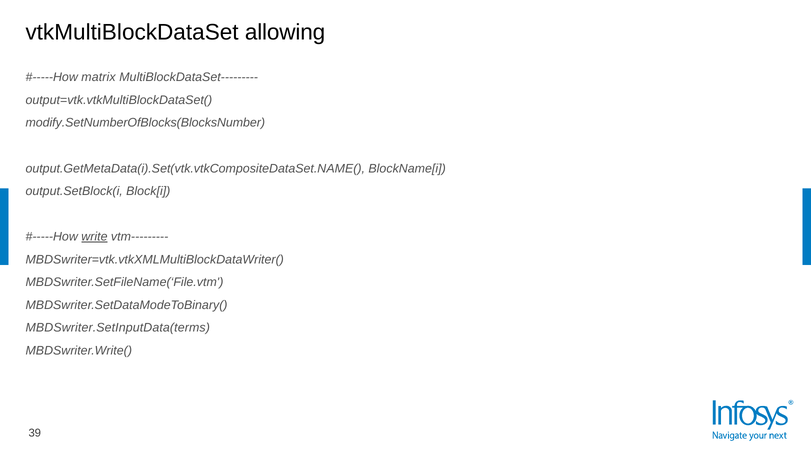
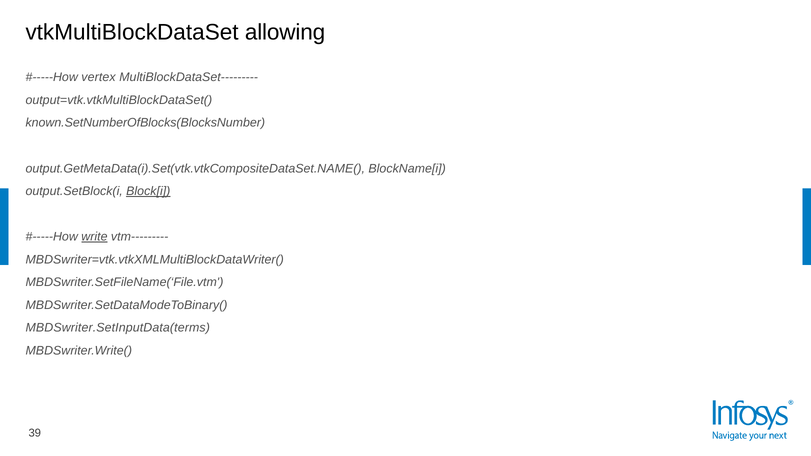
matrix: matrix -> vertex (99, 77)
modify.SetNumberOfBlocks(BlocksNumber: modify.SetNumberOfBlocks(BlocksNumber -> known.SetNumberOfBlocks(BlocksNumber (145, 123)
Block[i underline: none -> present (148, 191)
